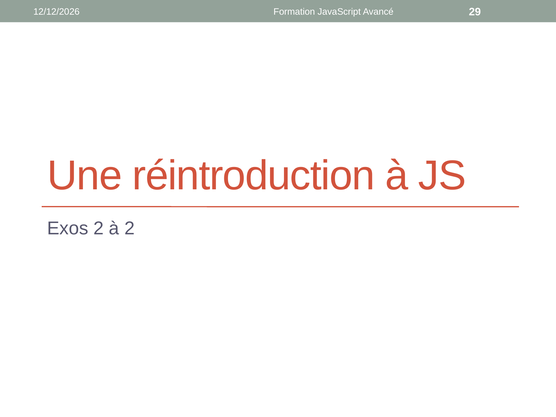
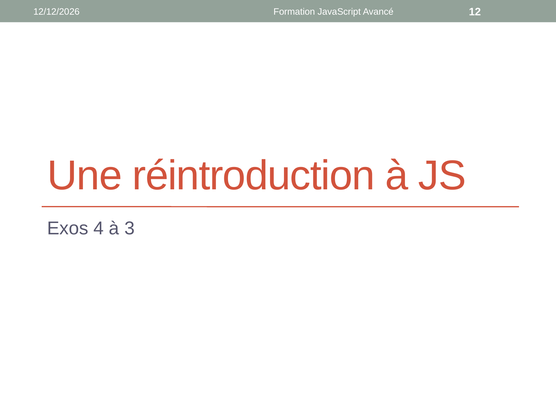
29: 29 -> 12 (475, 12)
Exos 2: 2 -> 4 (99, 228)
à 2: 2 -> 3 (130, 228)
